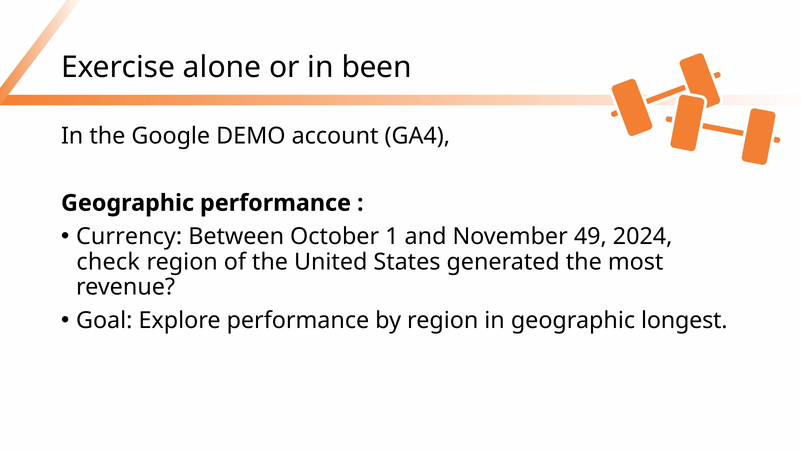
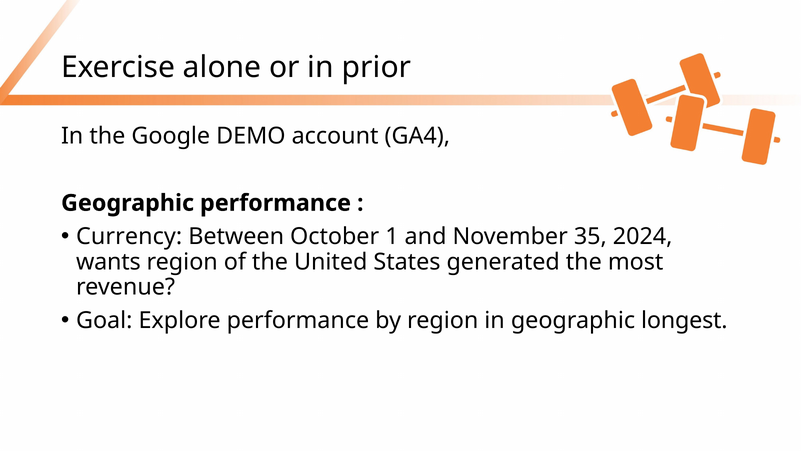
been: been -> prior (376, 67)
49: 49 -> 35 (590, 236)
check: check -> wants (108, 262)
